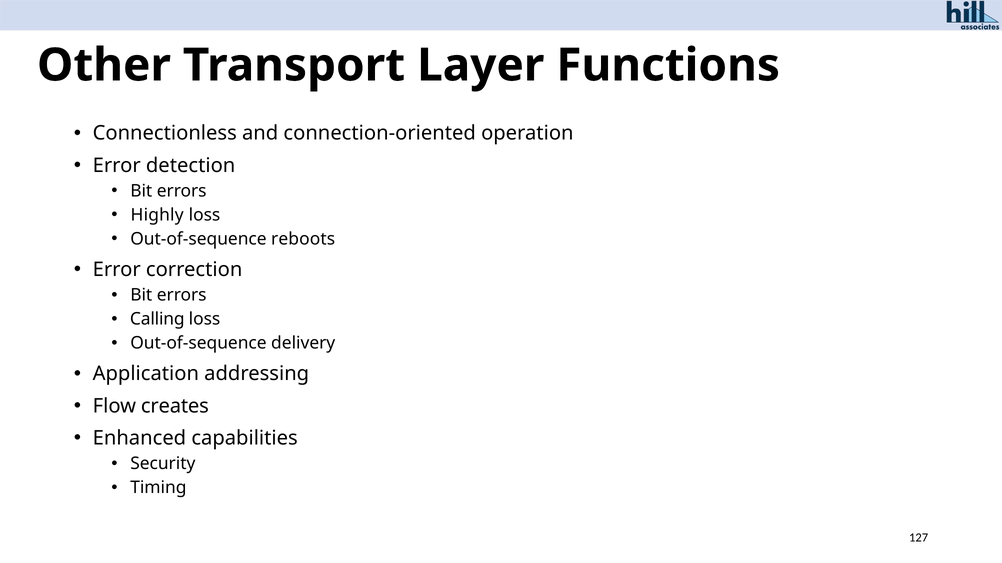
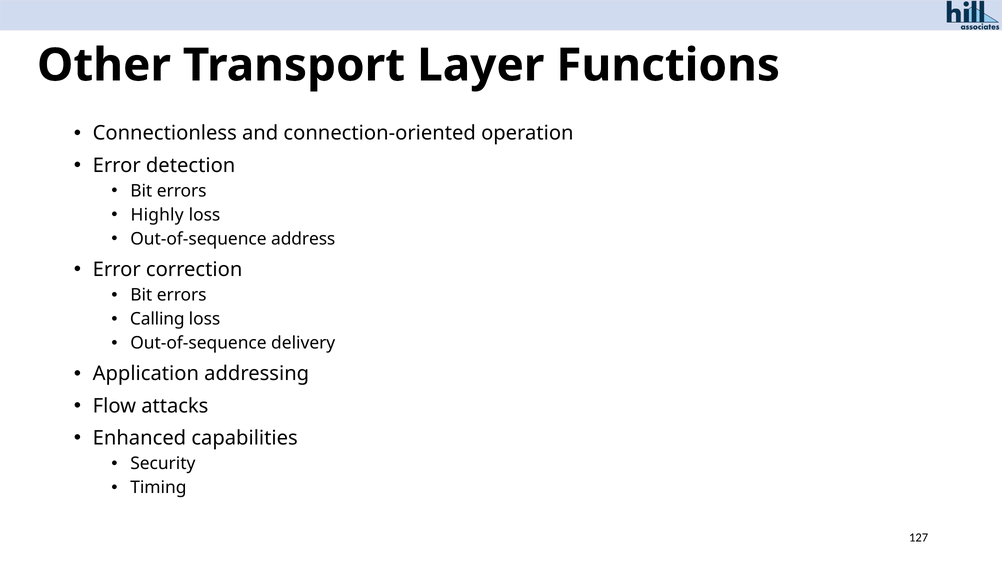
reboots: reboots -> address (303, 239)
creates: creates -> attacks (175, 406)
